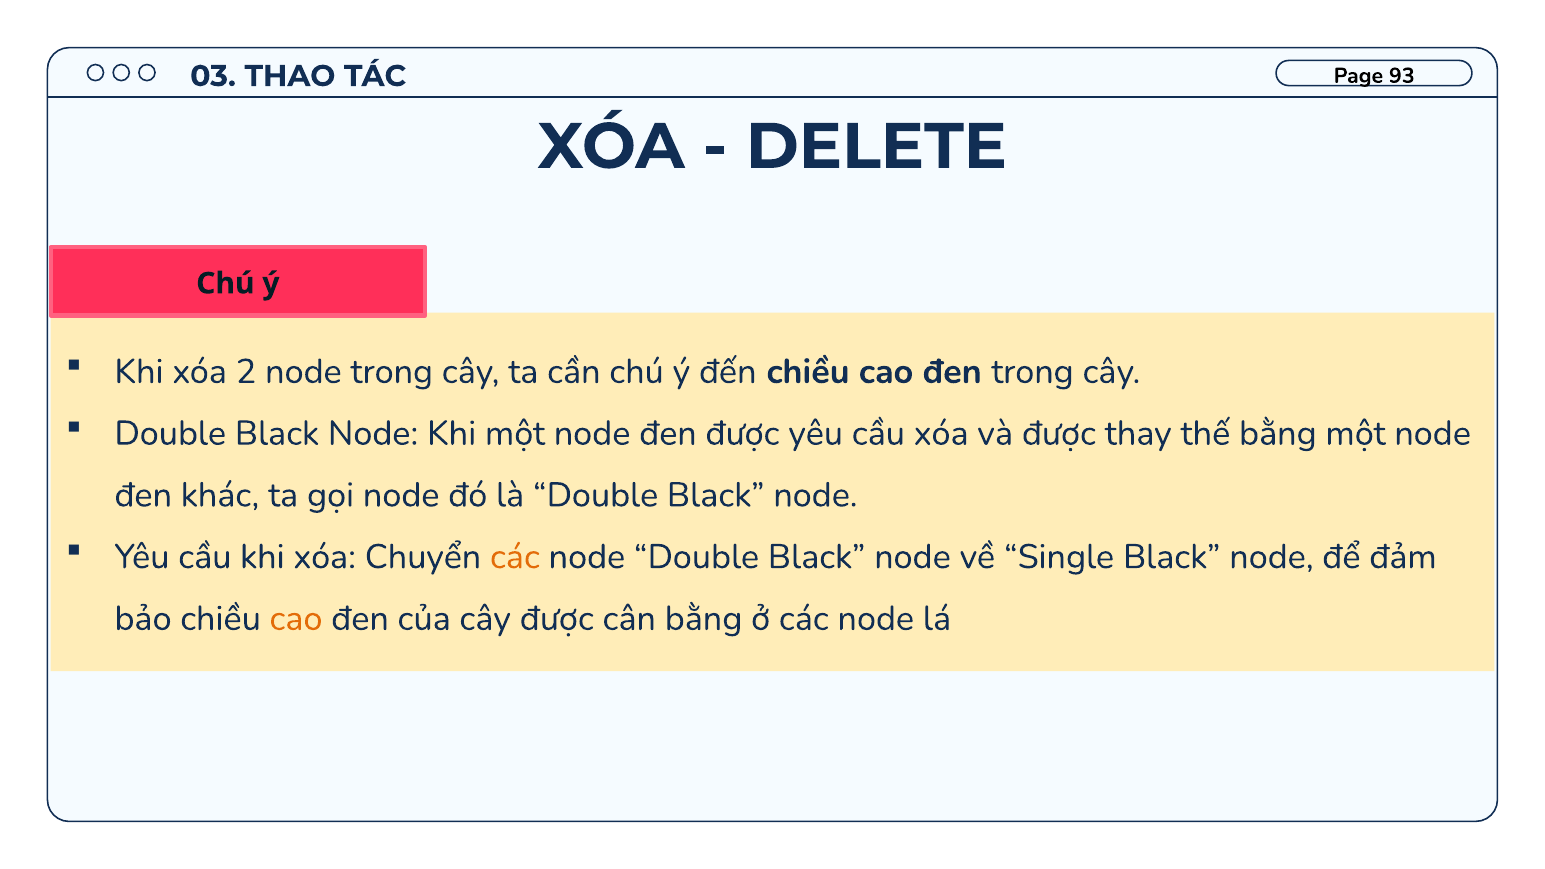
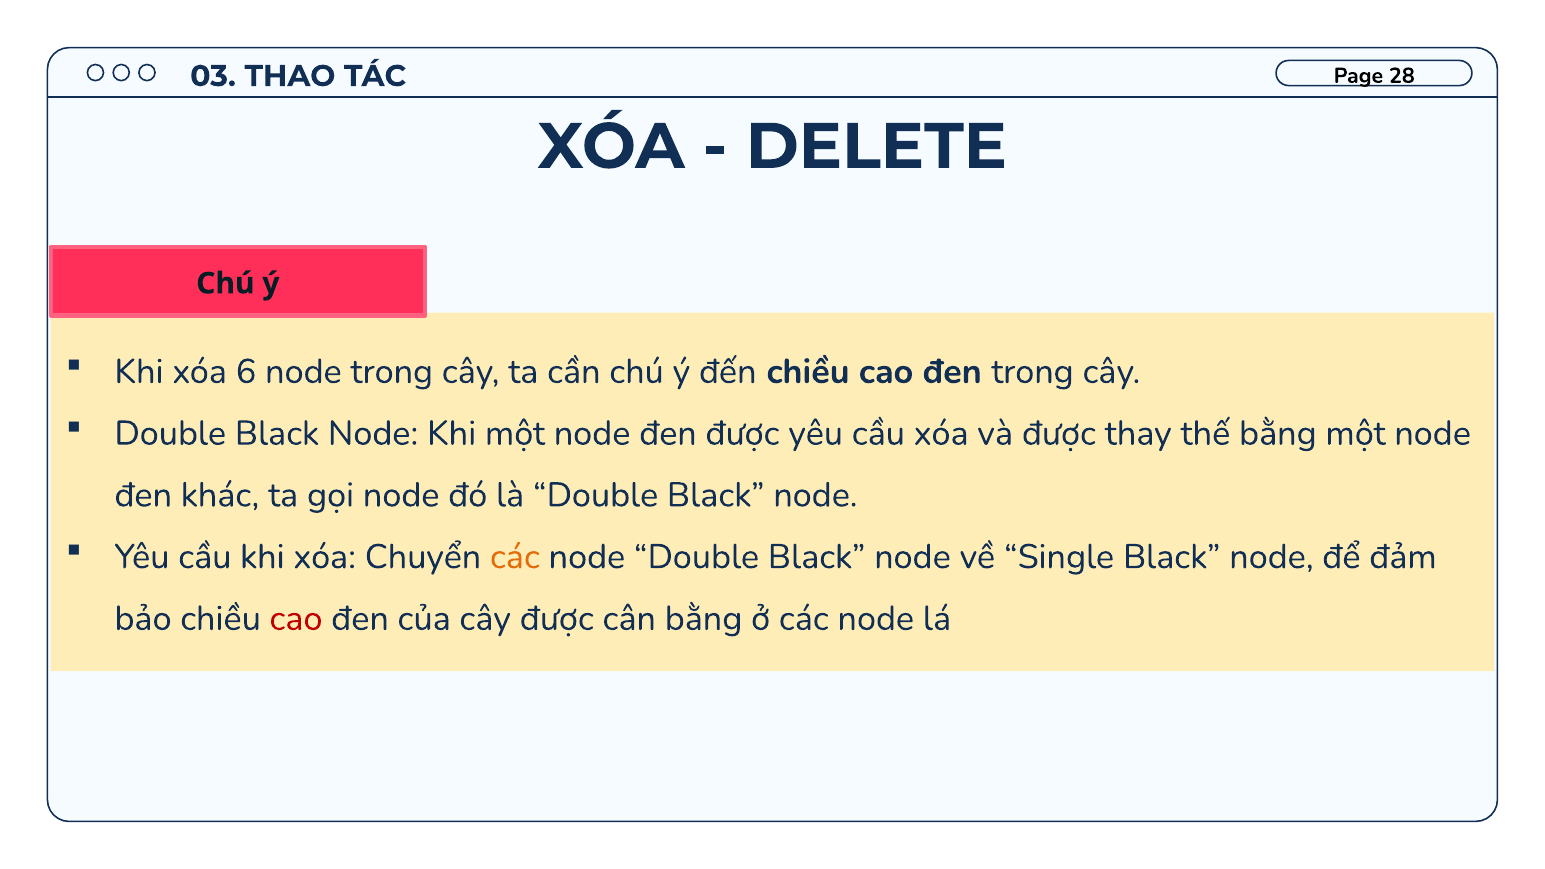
93: 93 -> 28 (1402, 76)
2: 2 -> 6 (246, 372)
cao colour: orange -> red (296, 619)
